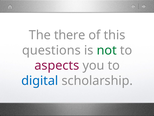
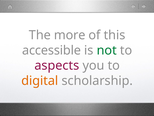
there: there -> more (70, 35)
questions: questions -> accessible (51, 50)
digital colour: blue -> orange (40, 80)
